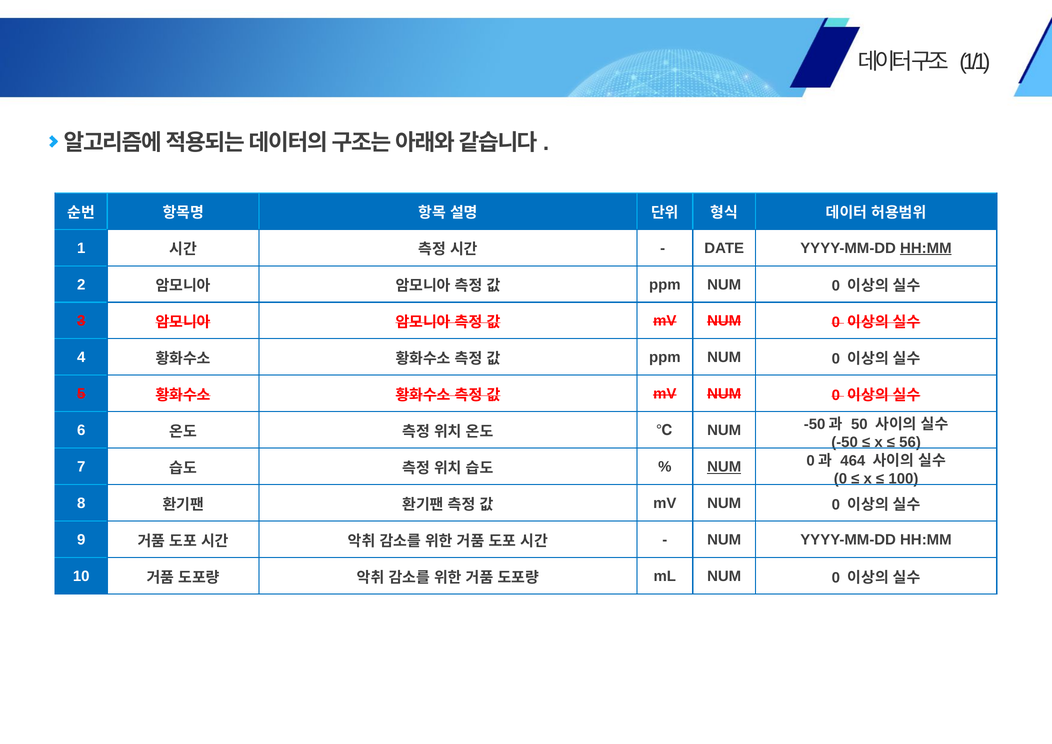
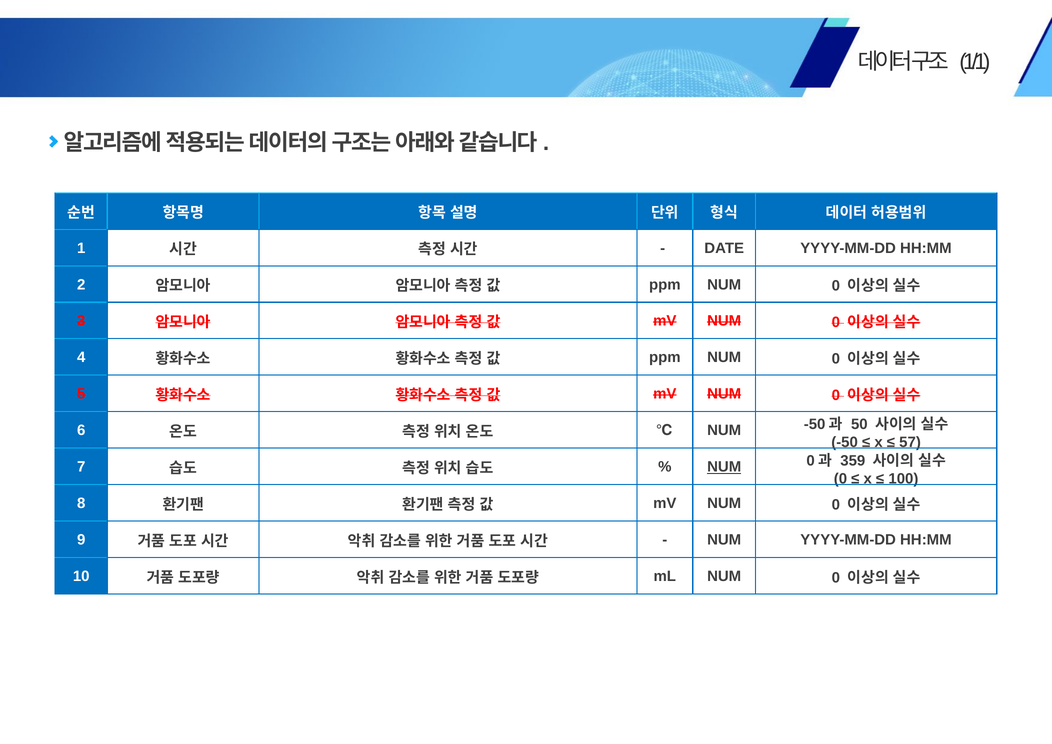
HH:MM underline: present -> none (926, 248)
56: 56 -> 57 (910, 442)
464: 464 -> 359 (853, 461)
